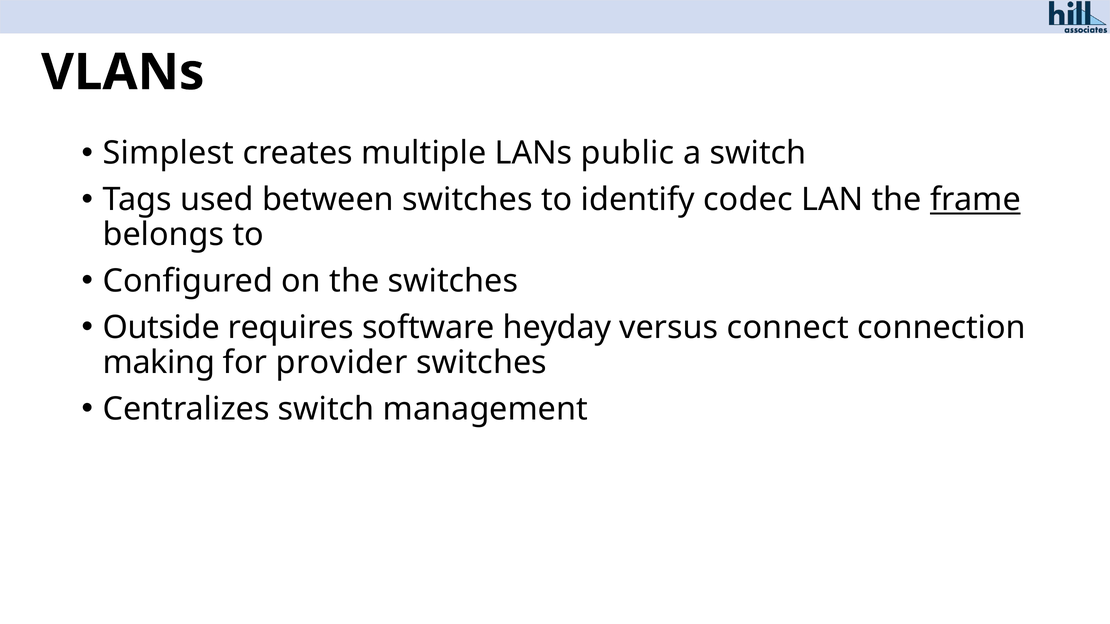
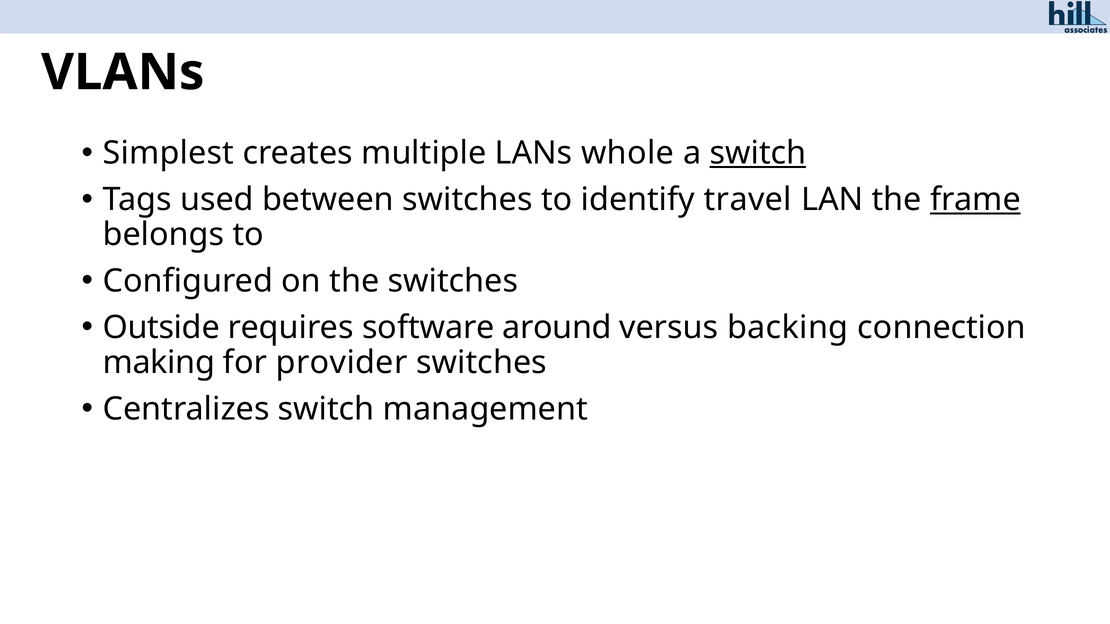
public: public -> whole (628, 153)
switch underline: none -> present (758, 153)
codec: codec -> travel (748, 200)
heyday: heyday -> around (557, 328)
connect: connect -> backing (788, 328)
